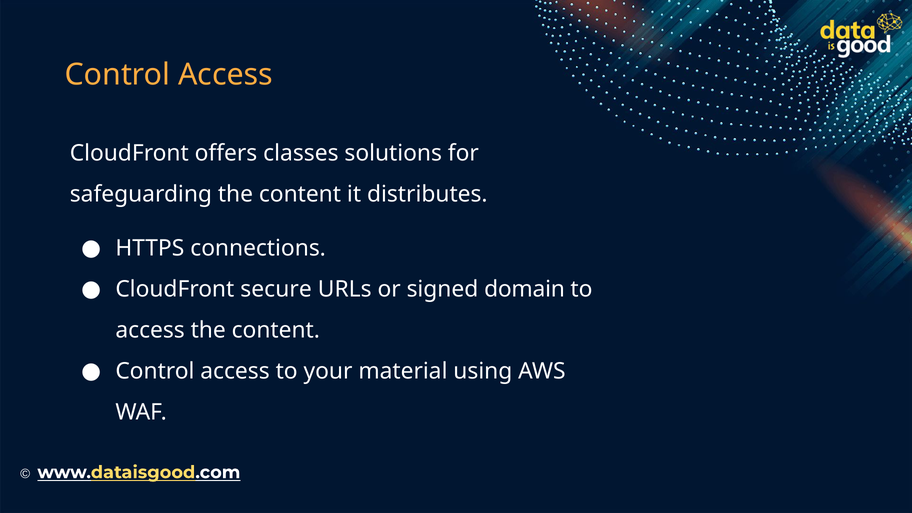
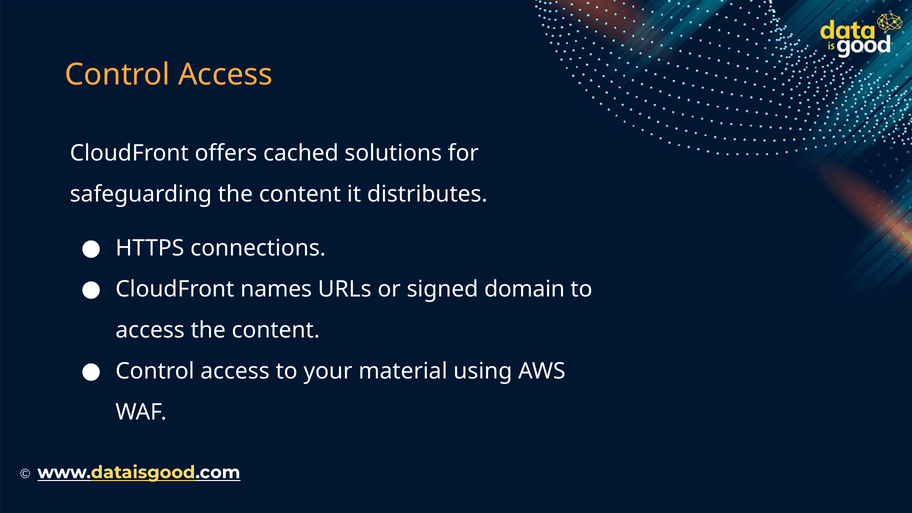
classes: classes -> cached (301, 153)
secure: secure -> names (276, 289)
